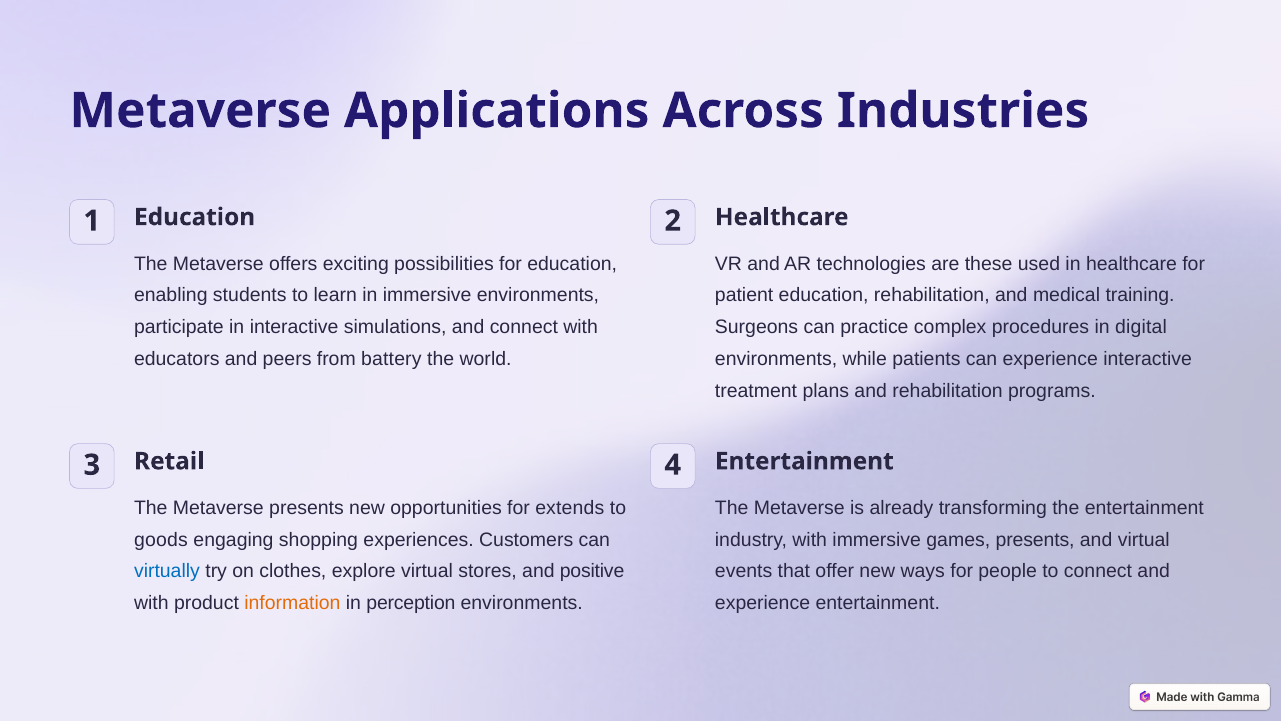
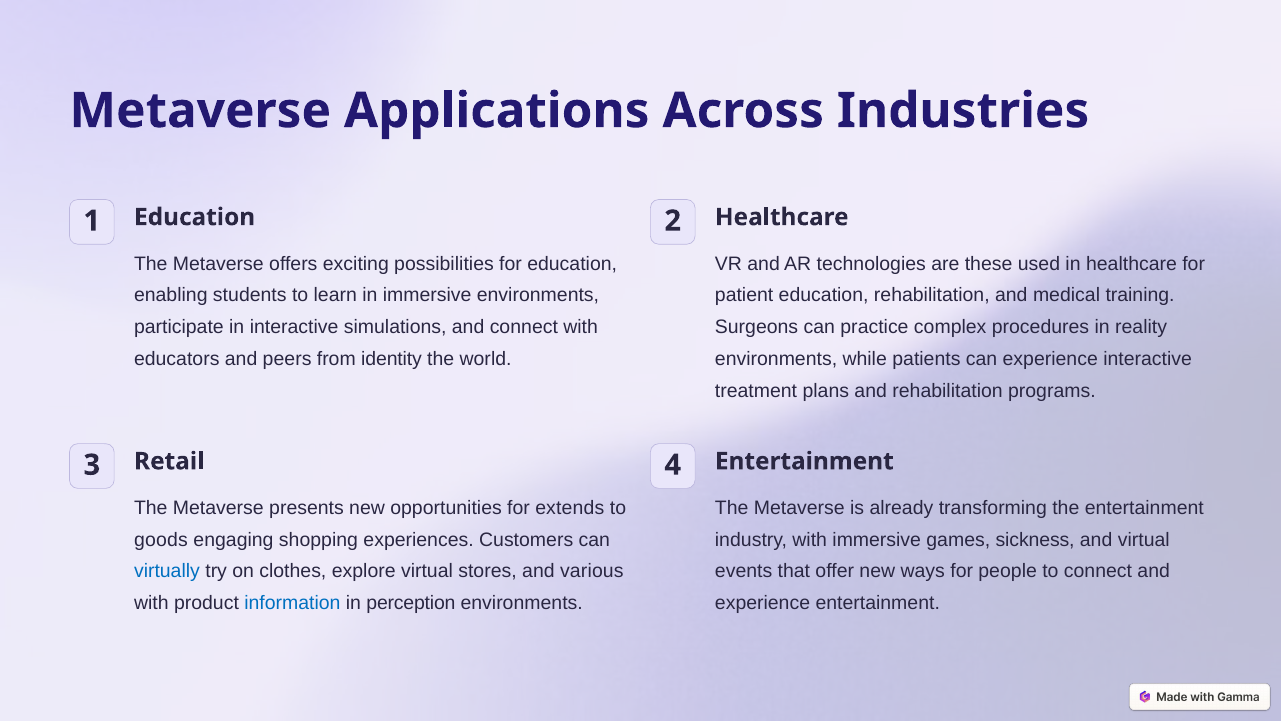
digital: digital -> reality (1141, 327)
battery: battery -> identity (392, 359)
games presents: presents -> sickness (1035, 539)
positive: positive -> various (592, 571)
information colour: orange -> blue (292, 603)
